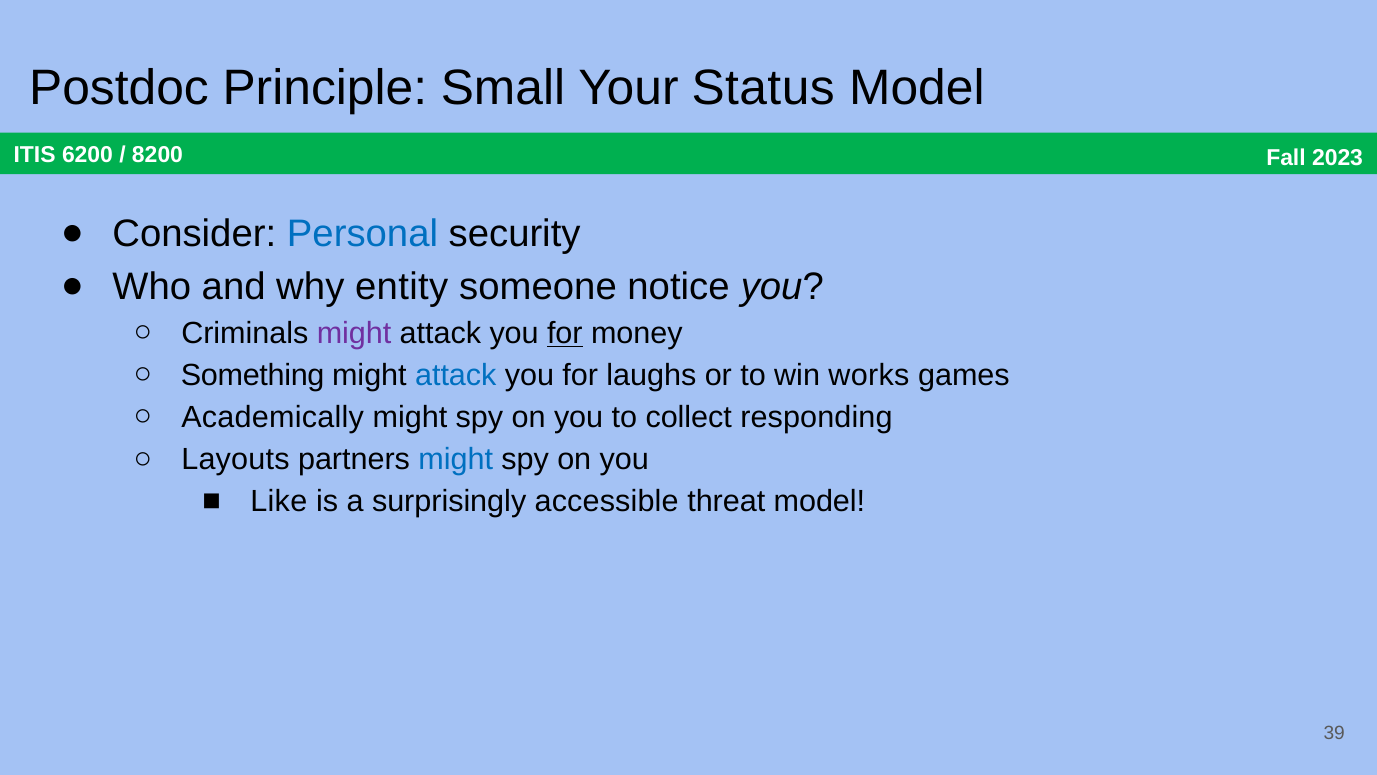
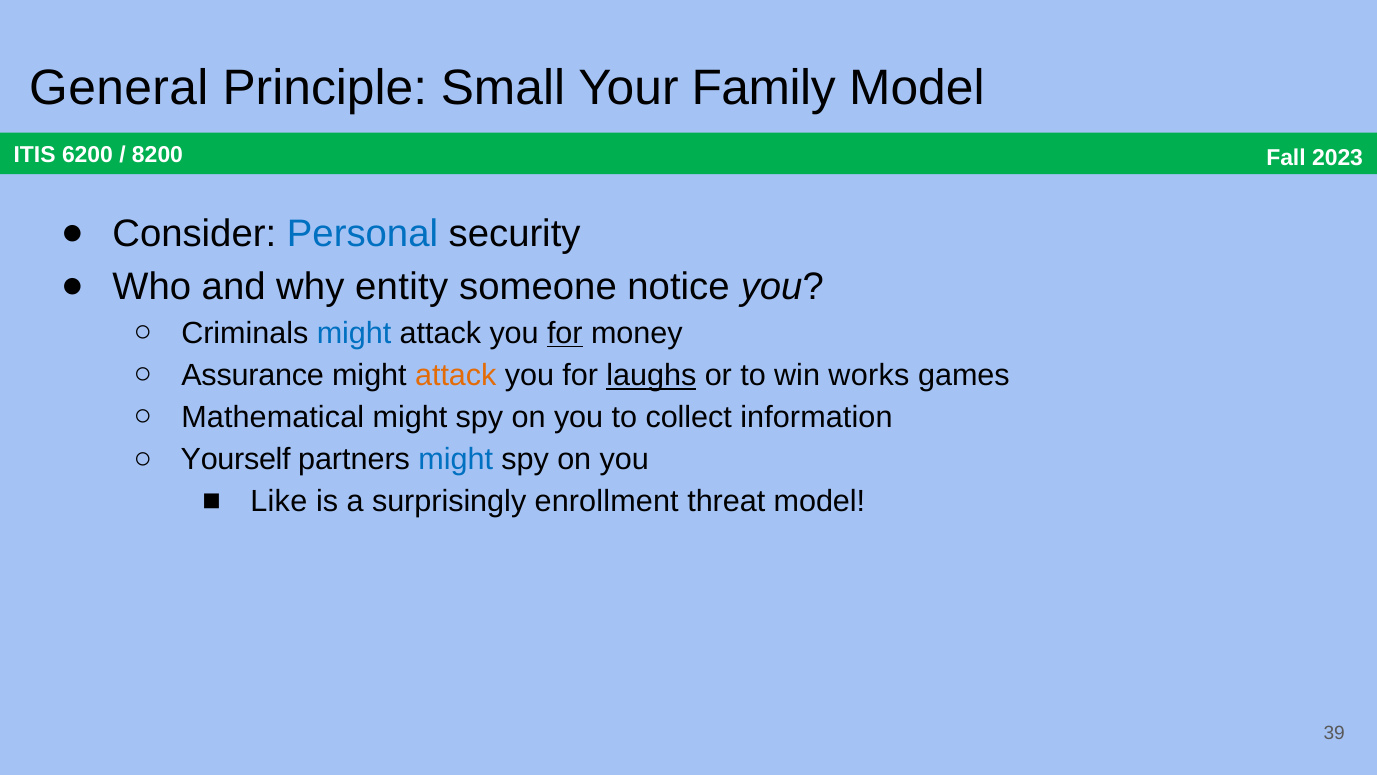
Postdoc: Postdoc -> General (119, 88)
Status: Status -> Family (764, 88)
might colour: purple -> blue (354, 333)
Something: Something -> Assurance (253, 375)
attack colour: blue -> orange (456, 375)
laughs underline: none -> present (651, 375)
Academically: Academically -> Mathematical (273, 417)
responding: responding -> information (816, 417)
Layouts: Layouts -> Yourself (236, 460)
accessible: accessible -> enrollment (607, 502)
